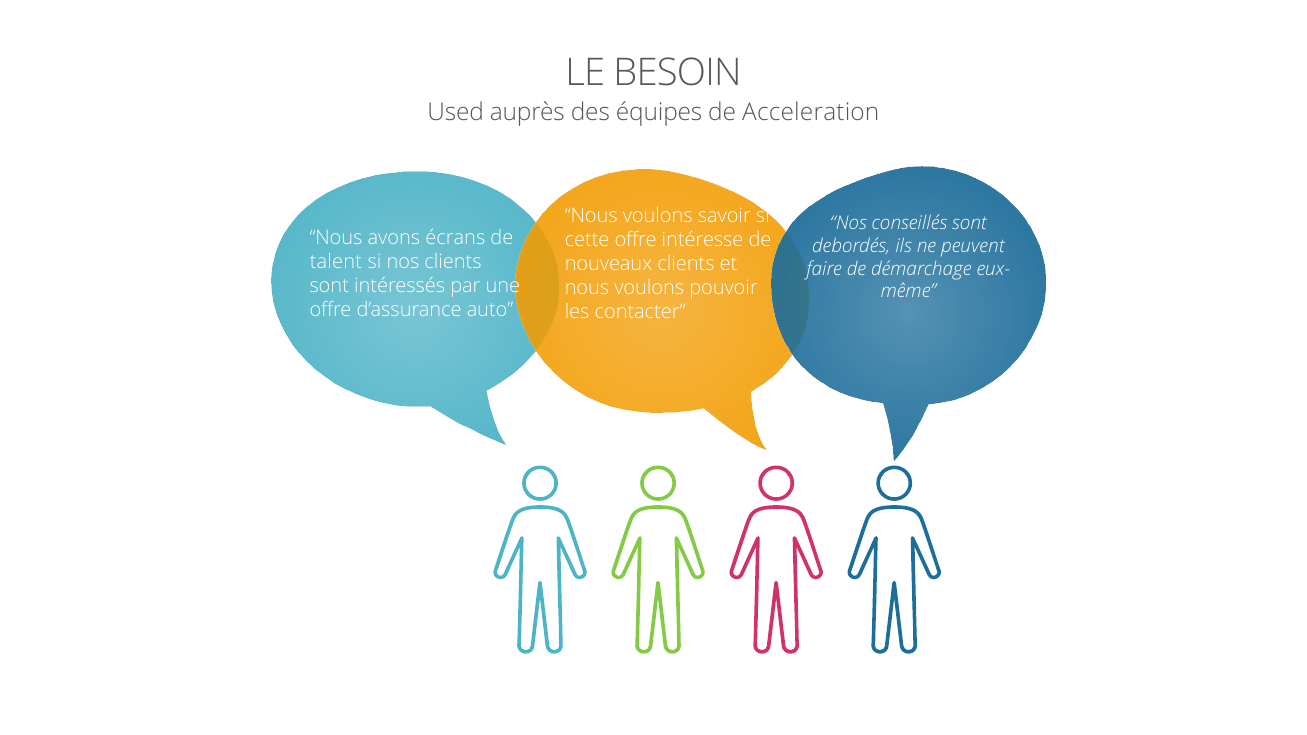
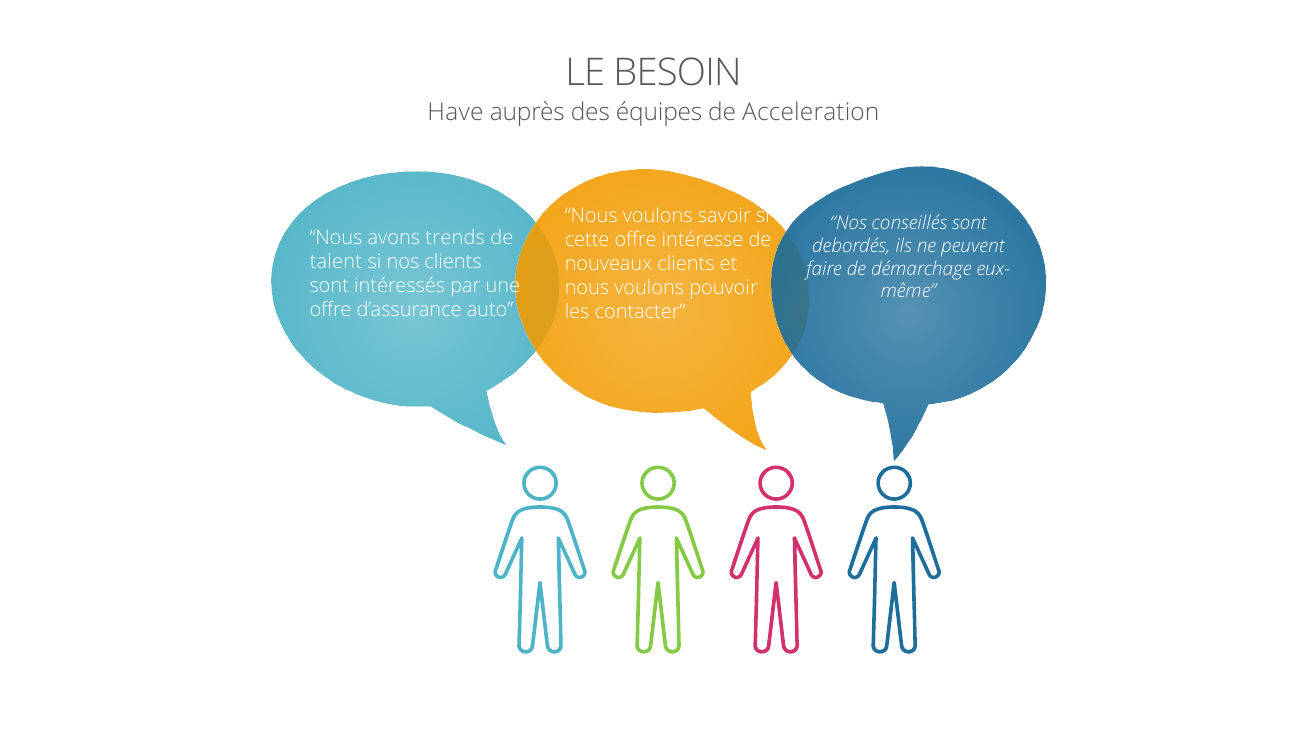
Used: Used -> Have (455, 112)
écrans: écrans -> trends (455, 238)
